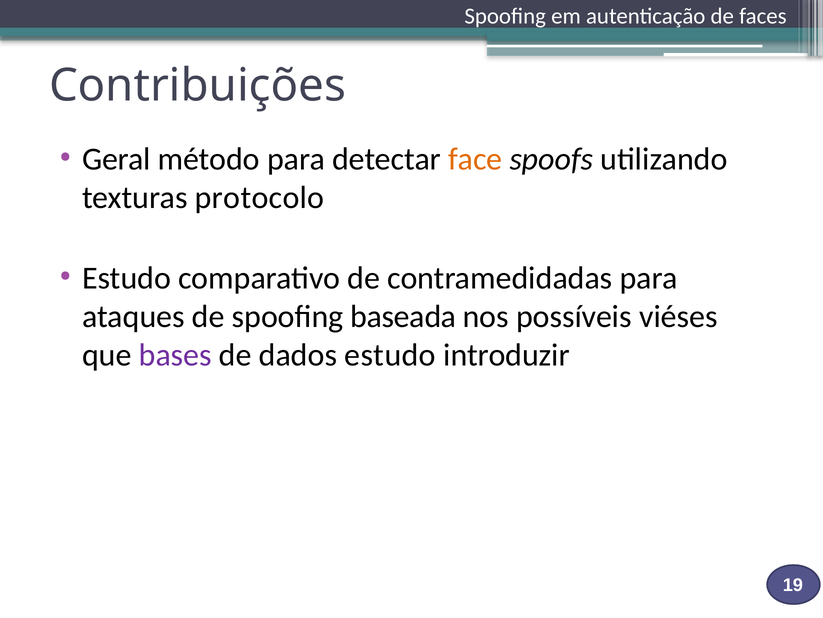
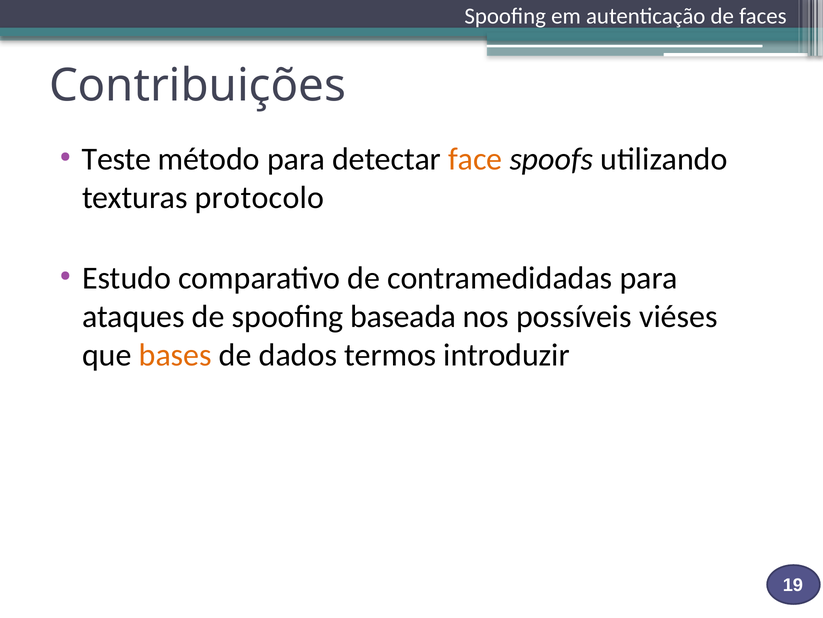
Geral: Geral -> Teste (116, 159)
bases colour: purple -> orange (175, 355)
dados estudo: estudo -> termos (390, 355)
